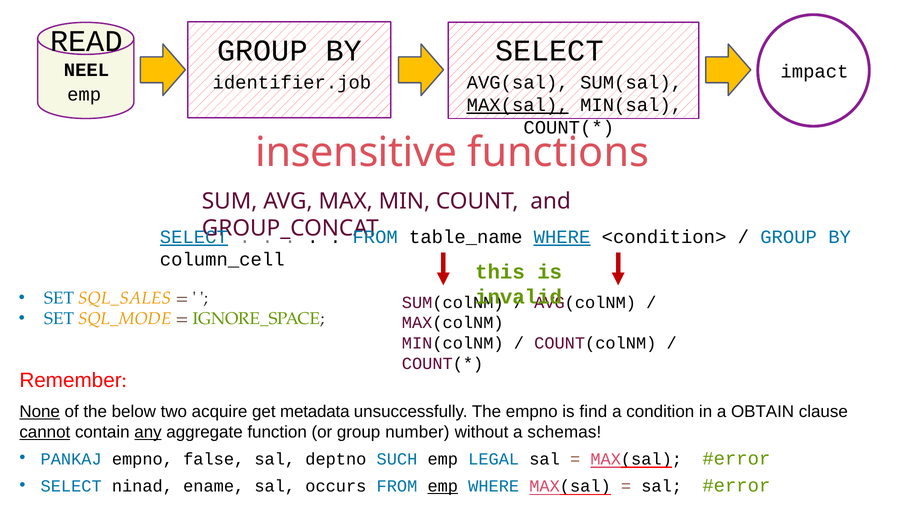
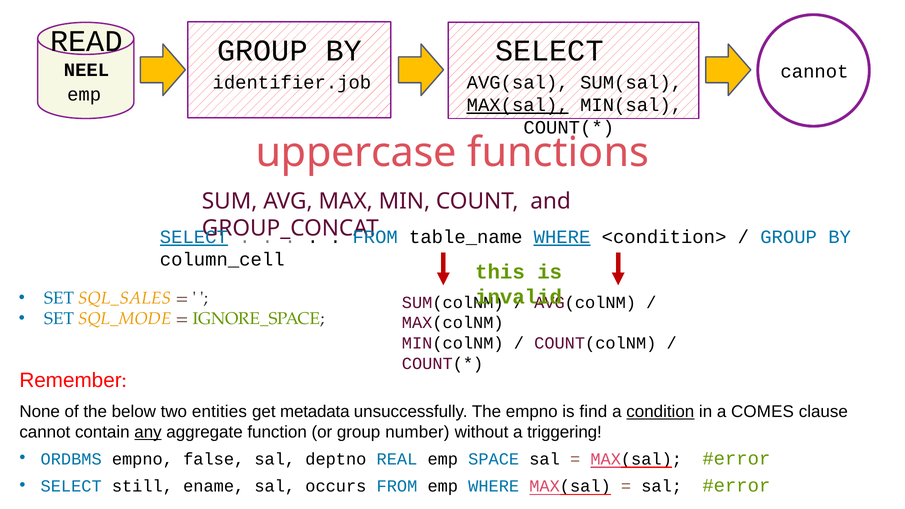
impact: impact -> cannot (814, 72)
insensitive: insensitive -> uppercase (356, 152)
None underline: present -> none (40, 412)
acquire: acquire -> entities (219, 412)
condition underline: none -> present (660, 412)
OBTAIN: OBTAIN -> COMES (762, 412)
cannot underline: present -> none (45, 432)
schemas: schemas -> triggering (565, 432)
PANKAJ: PANKAJ -> ORDBMS (71, 459)
SUCH: SUCH -> REAL (397, 459)
LEGAL: LEGAL -> SPACE (494, 459)
ninad: ninad -> still (142, 486)
emp underline: present -> none (443, 486)
